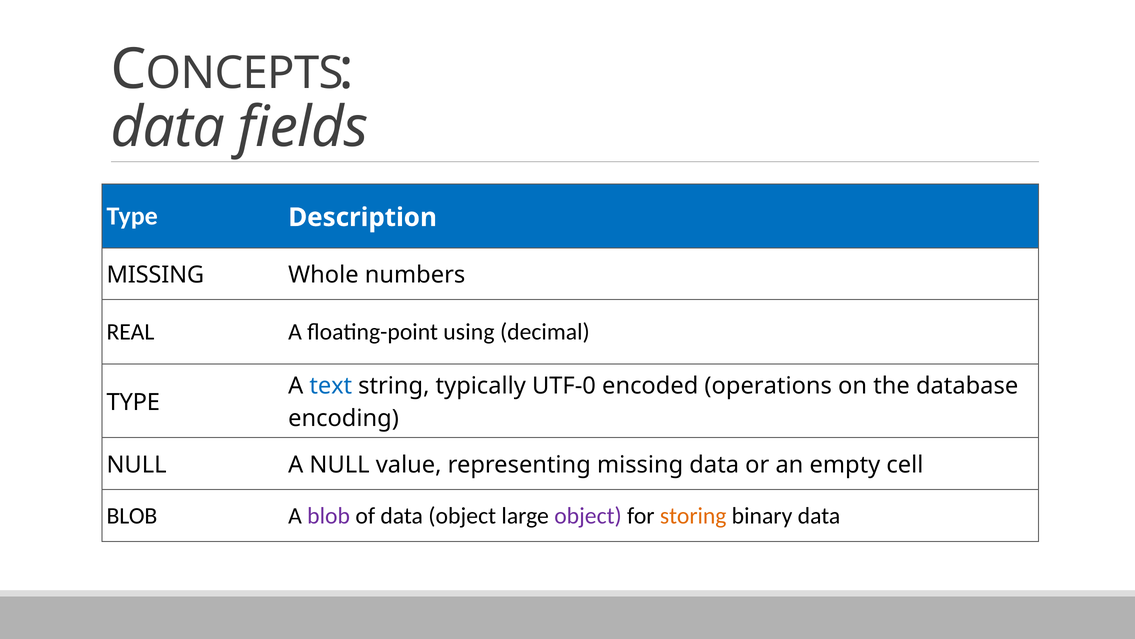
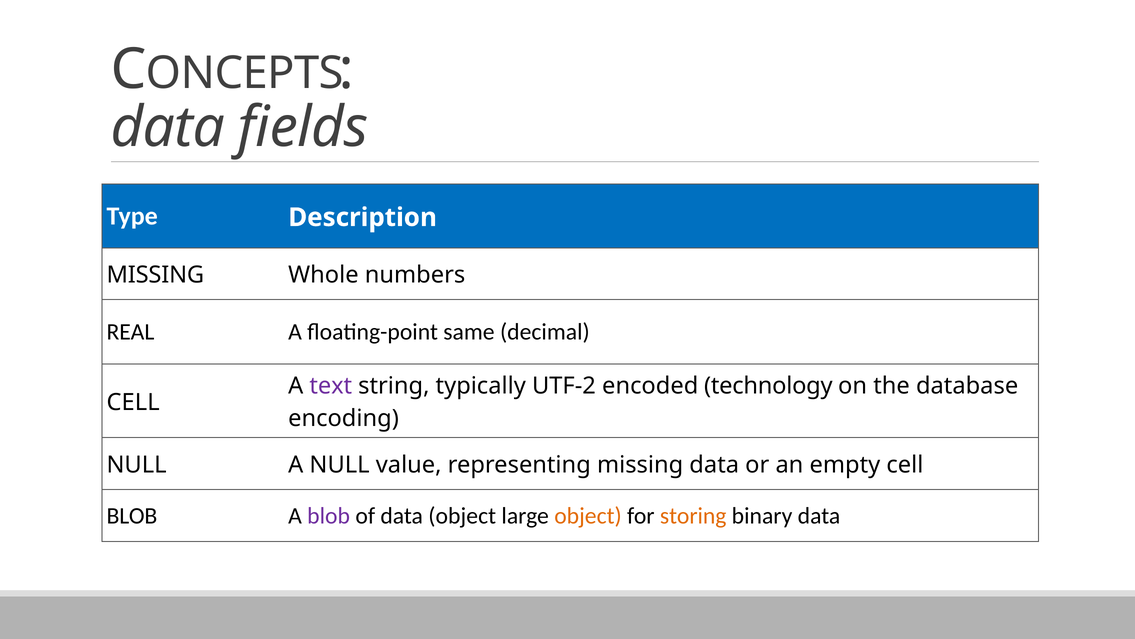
using: using -> same (469, 332)
text colour: blue -> purple (331, 386)
UTF-0: UTF-0 -> UTF-2 (564, 386)
operations: operations -> technology (768, 386)
TYPE: TYPE -> CELL (133, 402)
object colour: purple -> orange (588, 515)
